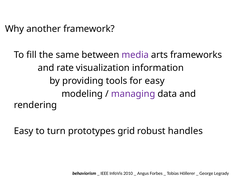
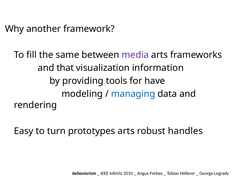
rate: rate -> that (65, 68)
for easy: easy -> have (155, 81)
managing colour: purple -> blue (133, 94)
prototypes grid: grid -> arts (126, 131)
